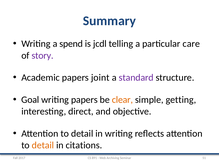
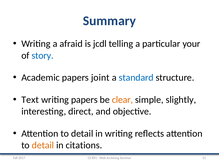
spend: spend -> afraid (71, 44)
care: care -> your (191, 44)
story colour: purple -> blue (43, 56)
standard colour: purple -> blue (136, 78)
Goal: Goal -> Text (30, 100)
getting: getting -> slightly (181, 100)
